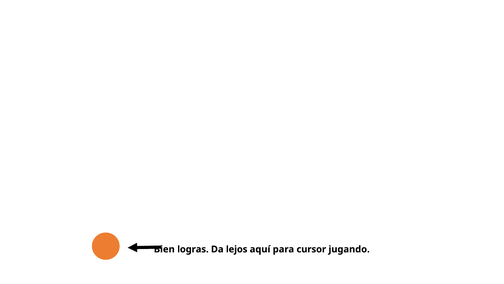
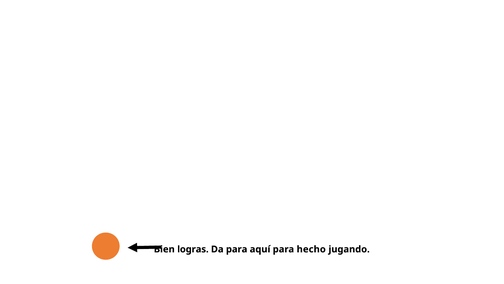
Da lejos: lejos -> para (237, 249)
cursor: cursor -> hecho (311, 249)
